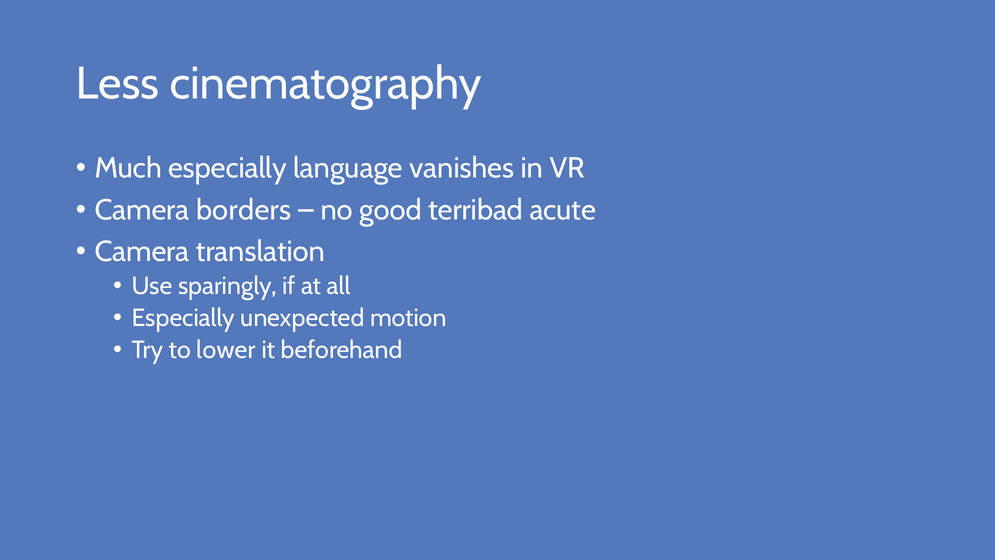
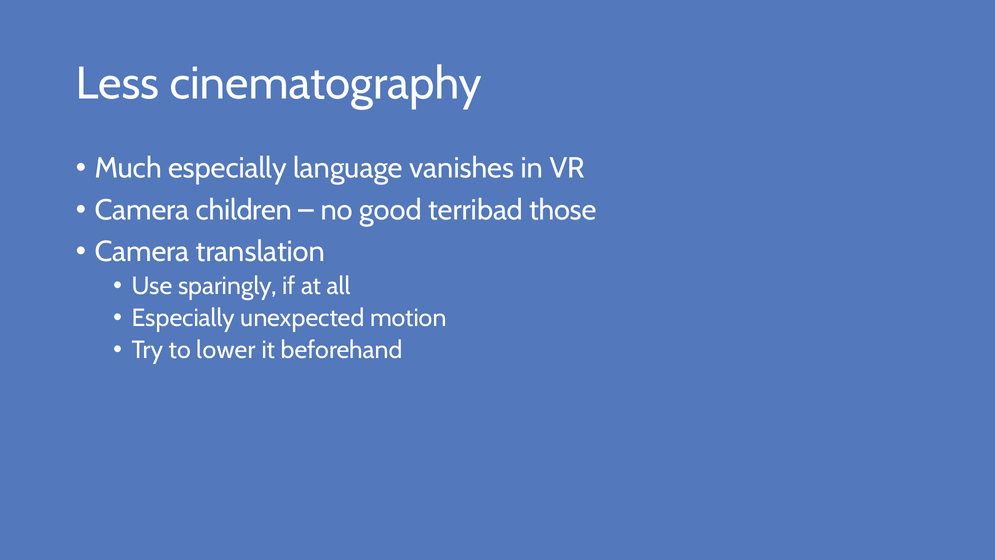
borders: borders -> children (244, 210)
acute: acute -> those (563, 210)
